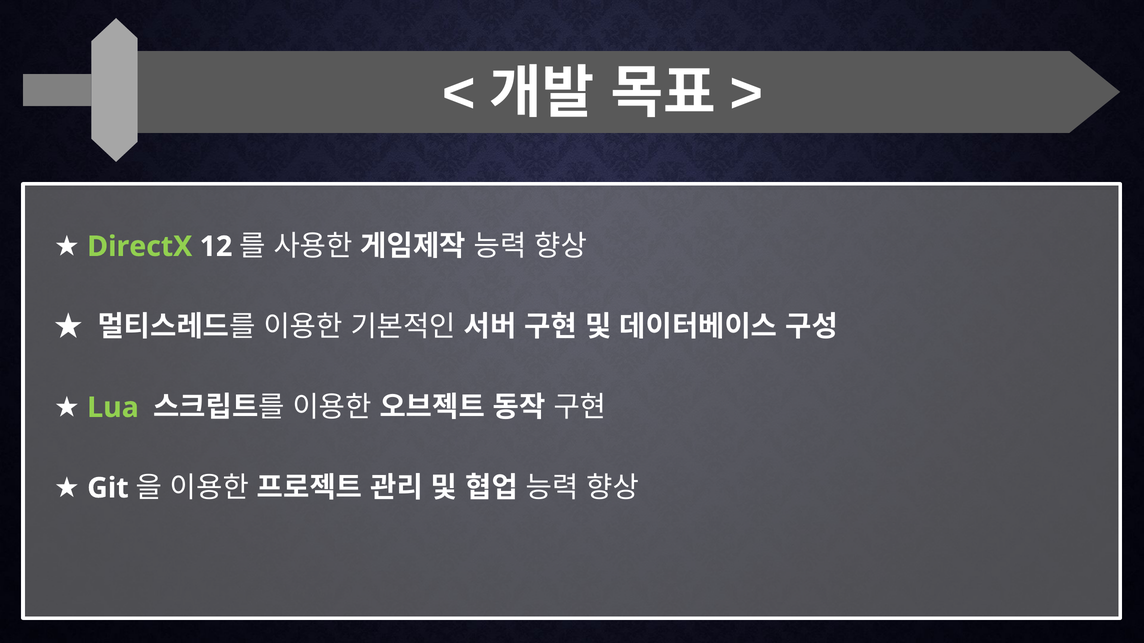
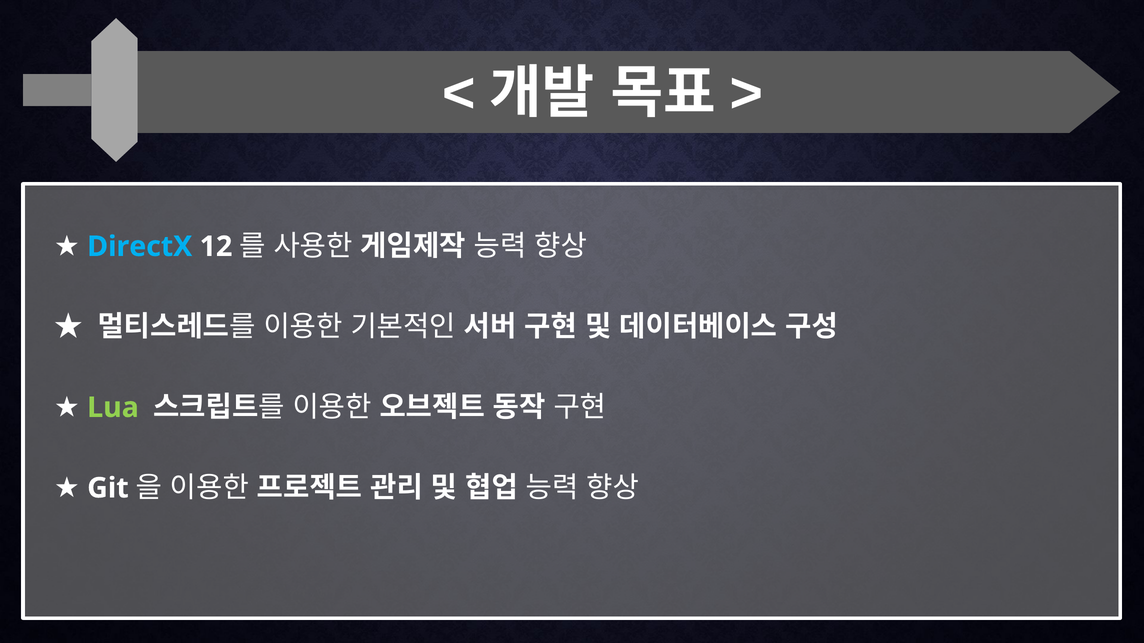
DirectX colour: light green -> light blue (140, 247)
